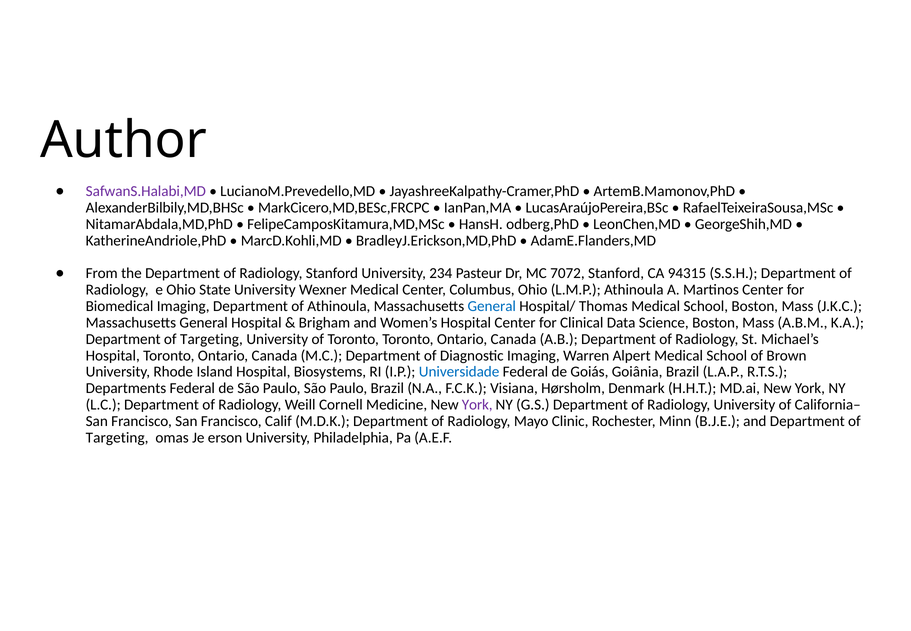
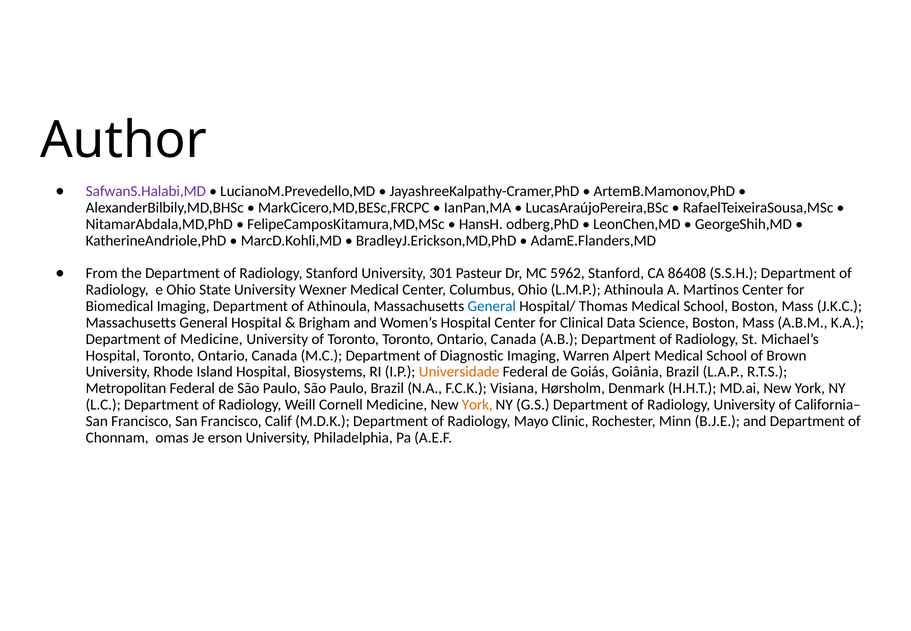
234: 234 -> 301 (441, 273)
7072: 7072 -> 5962 (567, 273)
94315: 94315 -> 86408 (687, 273)
Targeting: Targeting -> Medicine (211, 339)
Universidade colour: blue -> orange (459, 372)
Departments: Departments -> Metropolitan (126, 388)
York colour: purple -> orange (477, 405)
Targeting: Targeting -> Chonnam (117, 437)
